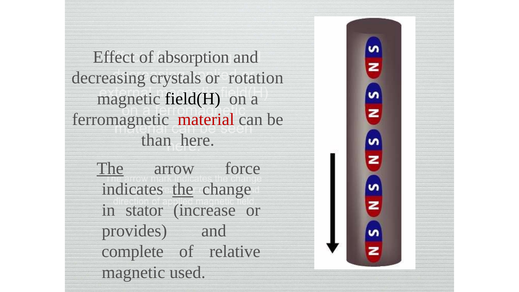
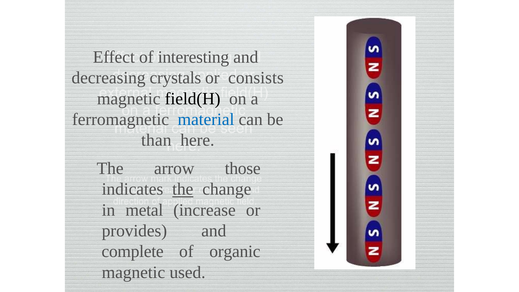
absorption: absorption -> interesting (194, 57)
rotation: rotation -> consists (256, 78)
material colour: red -> blue (206, 119)
The underline: present -> none (110, 168)
force: force -> those (243, 168)
stator: stator -> metal (144, 210)
relative: relative -> organic (235, 252)
